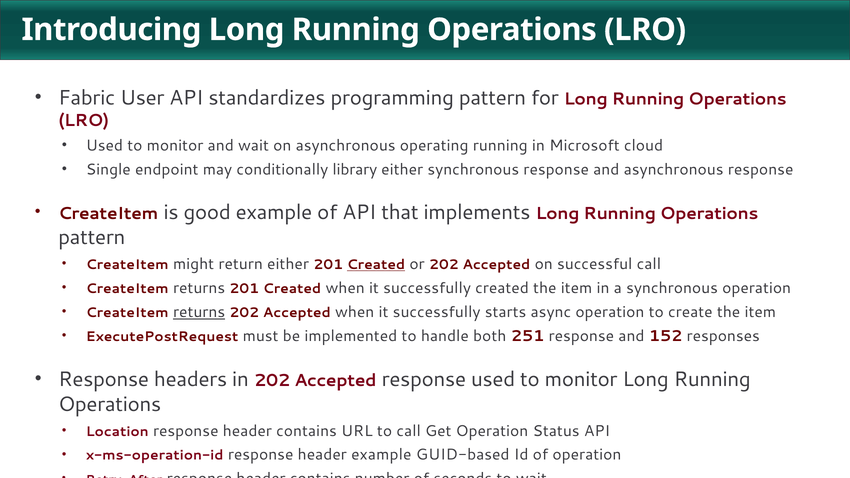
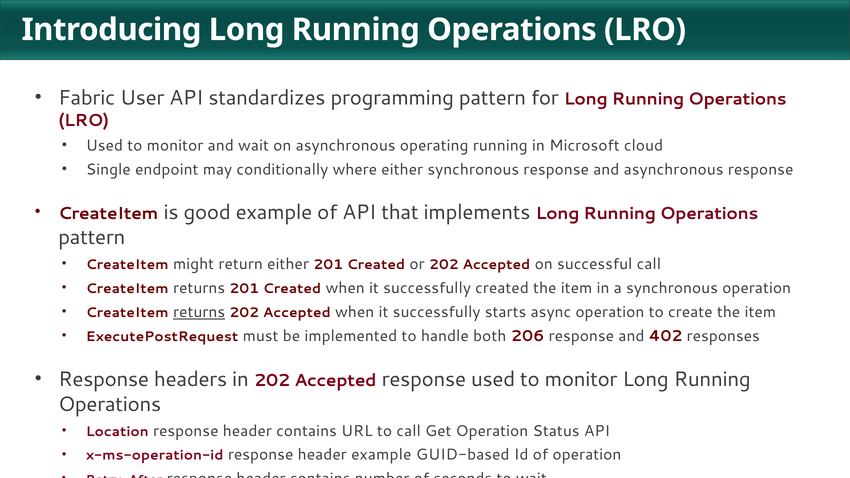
library: library -> where (355, 169)
Created underline: present -> none (376, 265)
251: 251 -> 206 (528, 336)
152: 152 -> 402 (666, 336)
